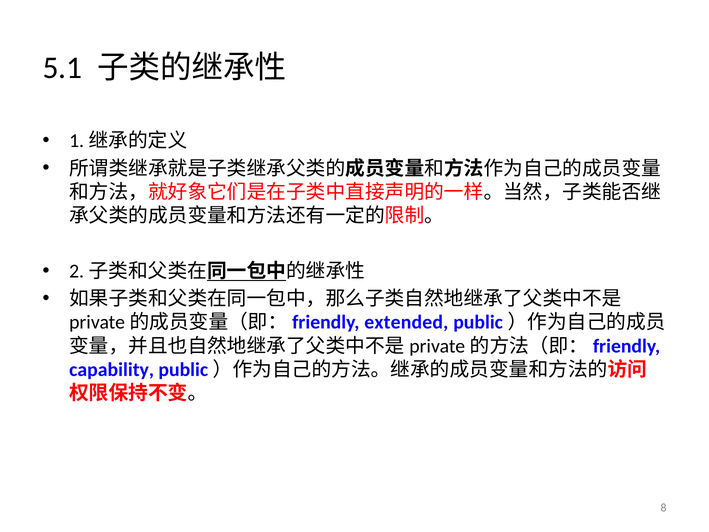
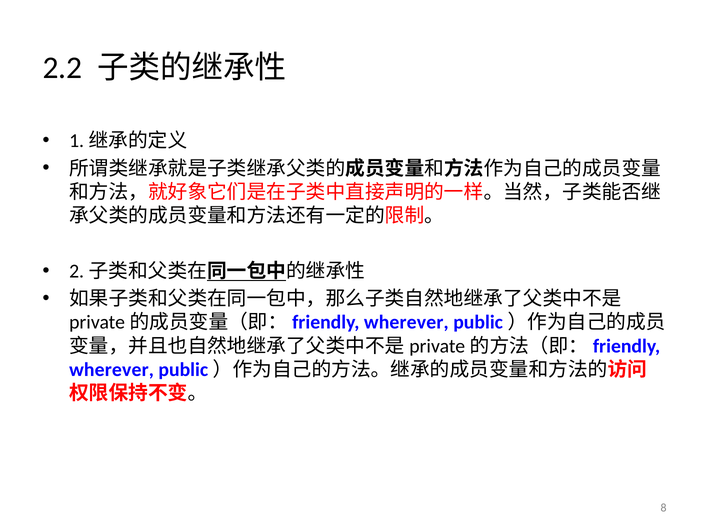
5.1: 5.1 -> 2.2 (62, 68)
extended: extended -> wherever (406, 322)
capability: capability -> wherever (112, 370)
